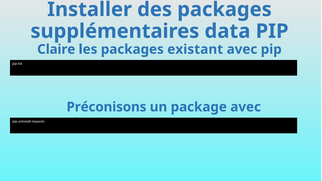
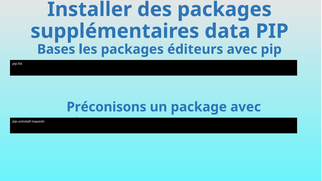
Claire: Claire -> Bases (56, 49)
existant: existant -> éditeurs (195, 49)
